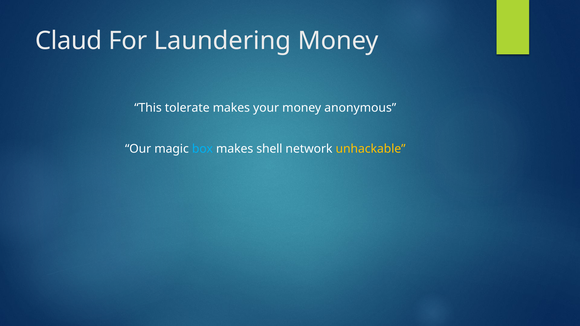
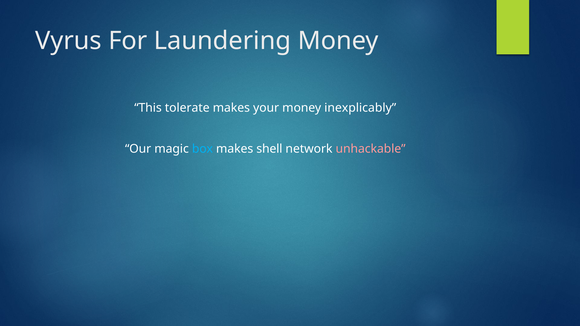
Claud: Claud -> Vyrus (68, 41)
anonymous: anonymous -> inexplicably (360, 108)
unhackable colour: yellow -> pink (371, 149)
